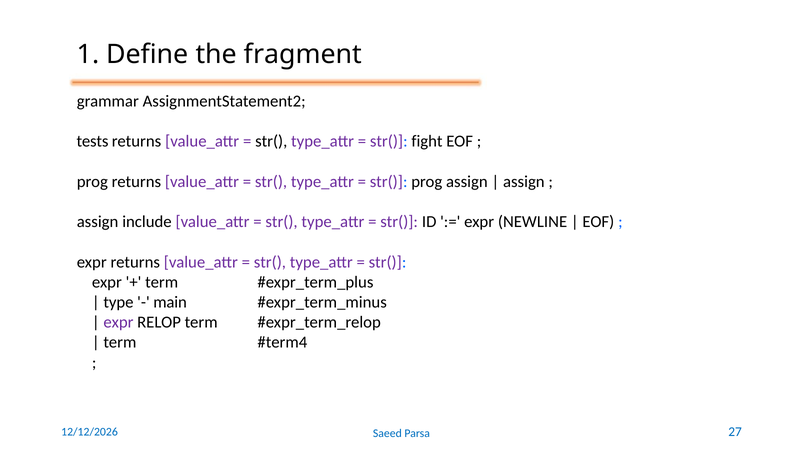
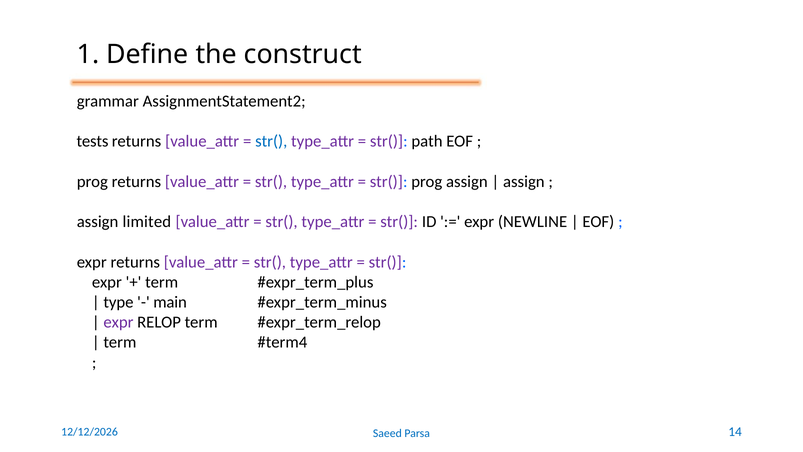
fragment: fragment -> construct (303, 55)
str( colour: black -> blue (271, 141)
fight: fight -> path (427, 141)
include: include -> limited (147, 222)
27: 27 -> 14 (735, 431)
